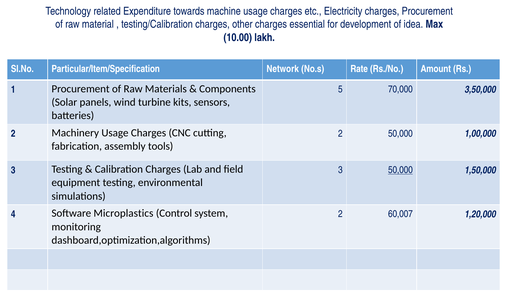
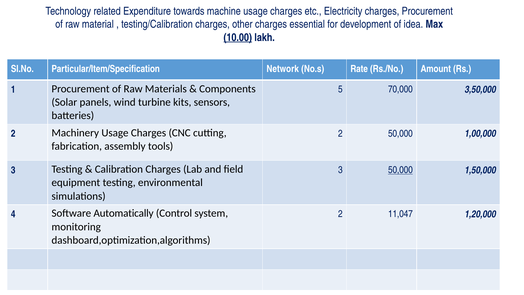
10.00 underline: none -> present (238, 37)
60,007: 60,007 -> 11,047 (400, 214)
Microplastics: Microplastics -> Automatically (124, 213)
